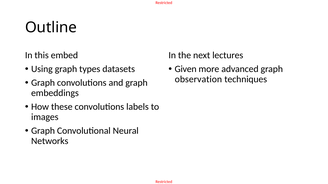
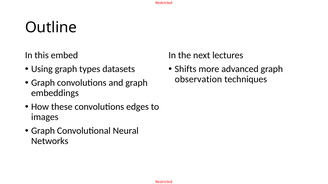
Given: Given -> Shifts (186, 69)
labels: labels -> edges (138, 107)
